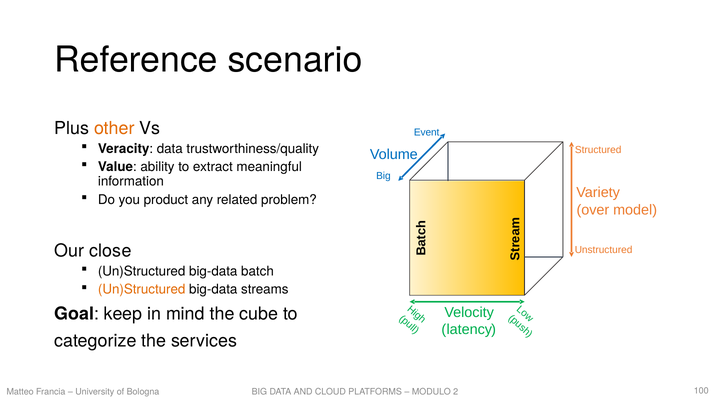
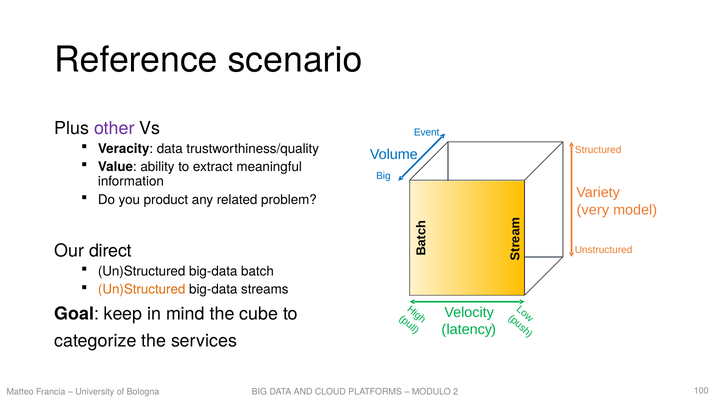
other colour: orange -> purple (114, 128)
over: over -> very (593, 210)
close: close -> direct (110, 251)
